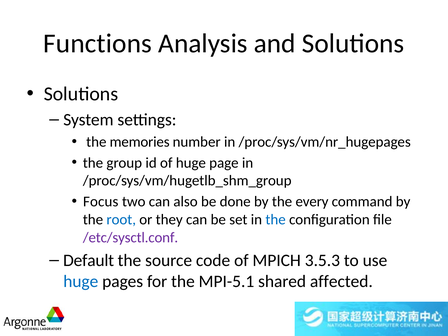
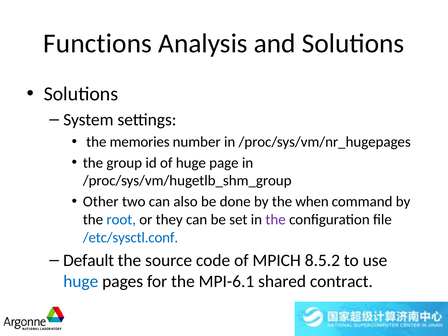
Focus: Focus -> Other (101, 202)
every: every -> when (312, 202)
the colour: blue -> purple (276, 220)
/etc/sysctl.conf colour: purple -> blue (131, 237)
3.5.3: 3.5.3 -> 8.5.2 (322, 261)
MPI-5.1: MPI-5.1 -> MPI-6.1 (226, 281)
affected: affected -> contract (341, 281)
